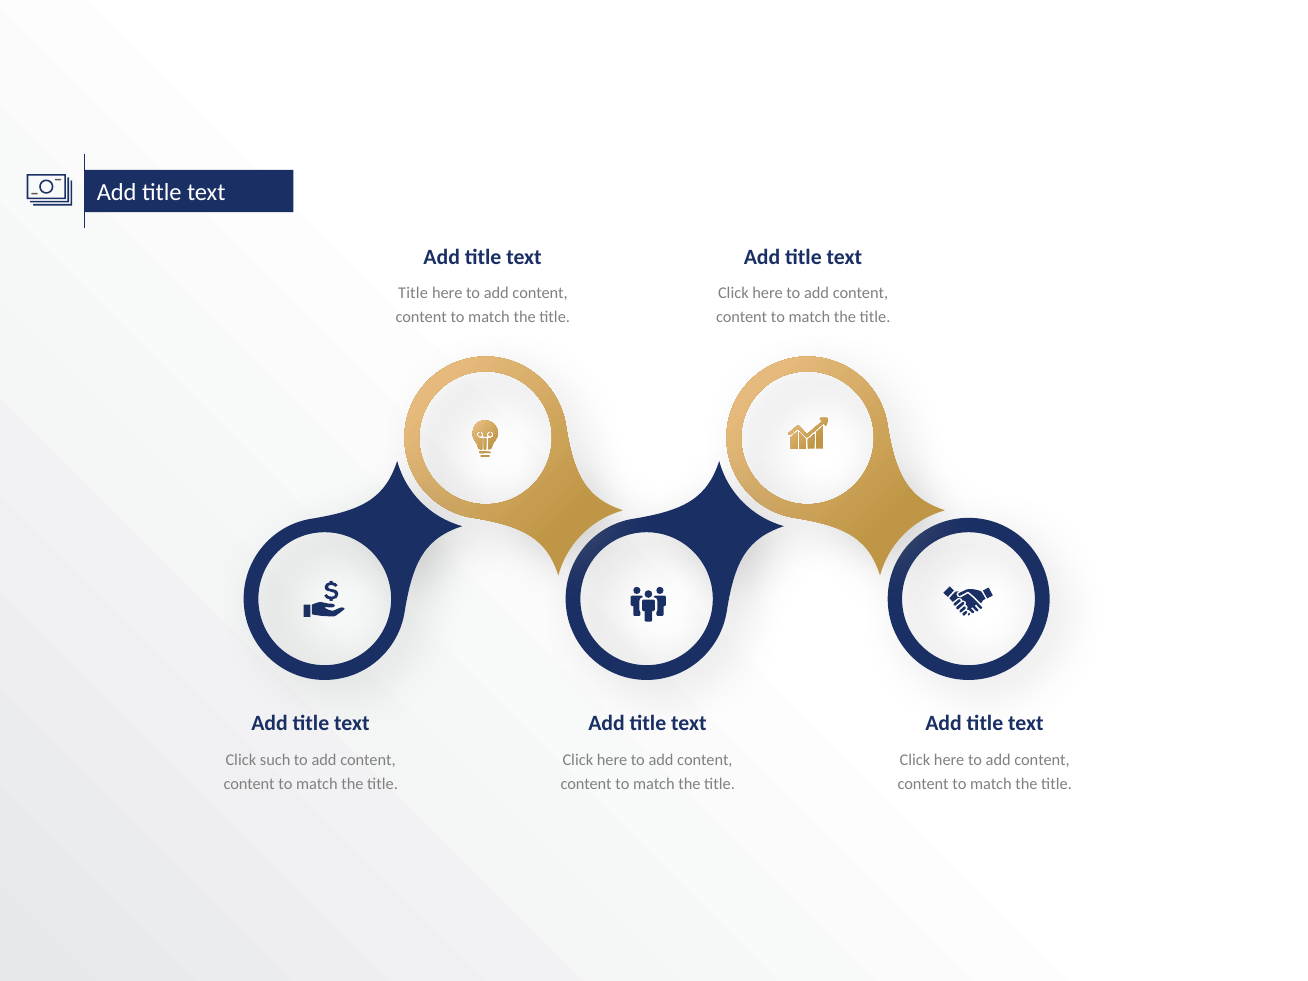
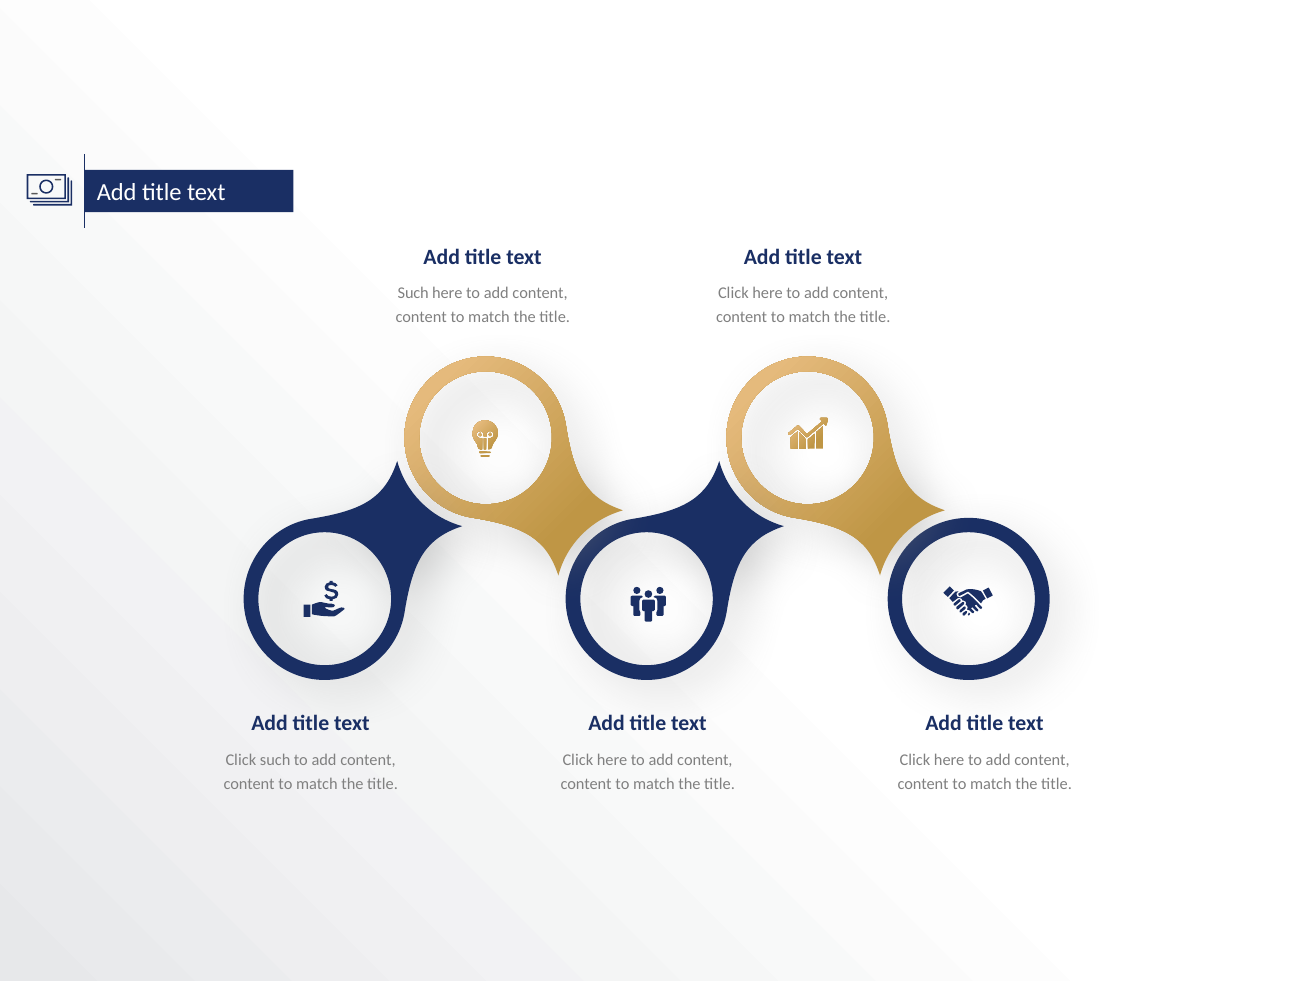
Title: Title -> Such (413, 294)
